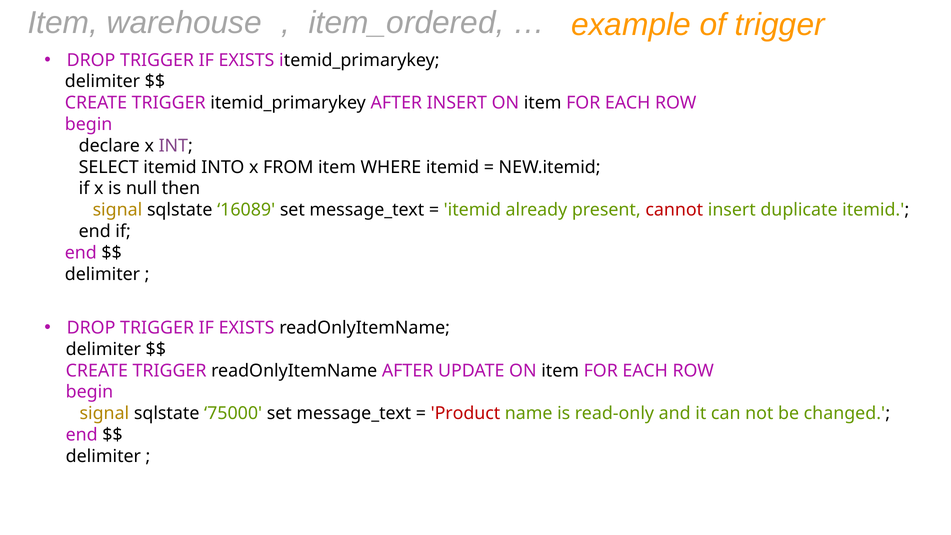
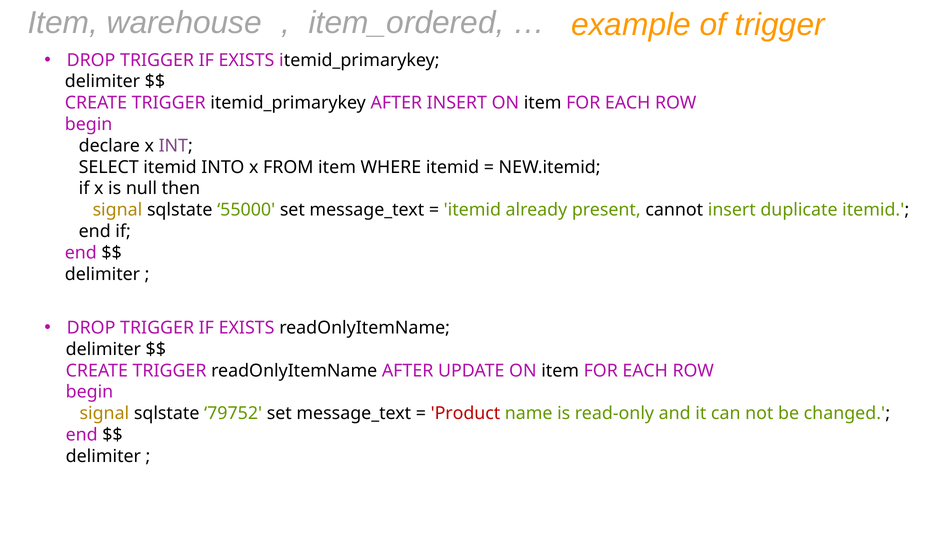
16089: 16089 -> 55000 (246, 210)
cannot colour: red -> black (674, 210)
75000: 75000 -> 79752 (233, 413)
